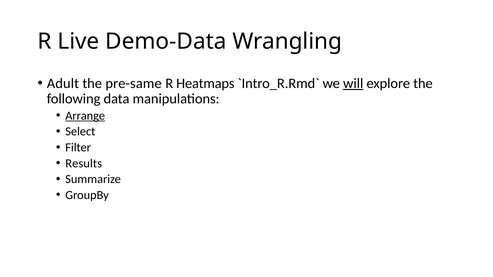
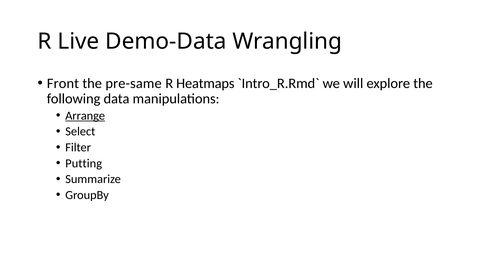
Adult: Adult -> Front (63, 83)
will underline: present -> none (353, 83)
Results: Results -> Putting (84, 163)
